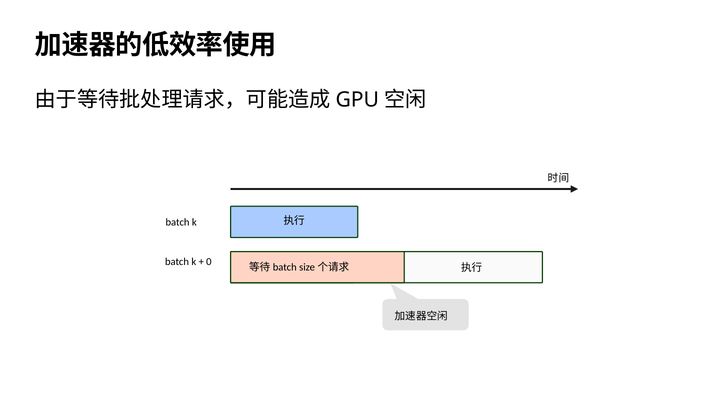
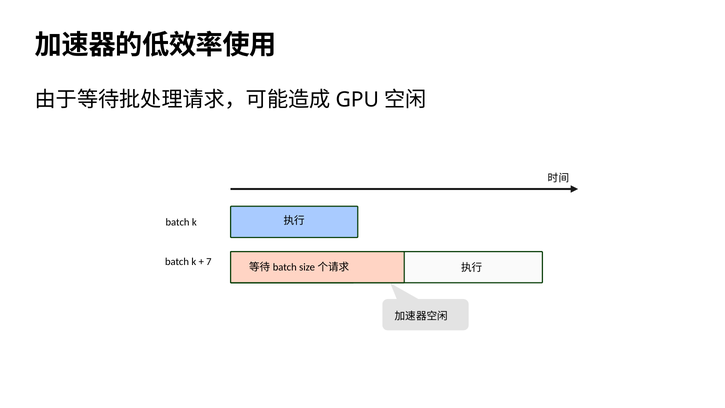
0: 0 -> 7 (209, 262)
